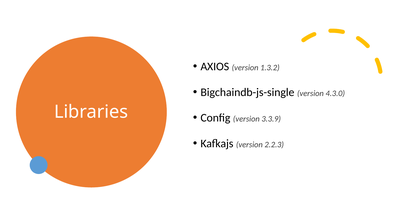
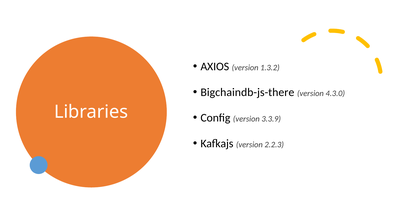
Bigchaindb-js-single: Bigchaindb-js-single -> Bigchaindb-js-there (247, 92)
